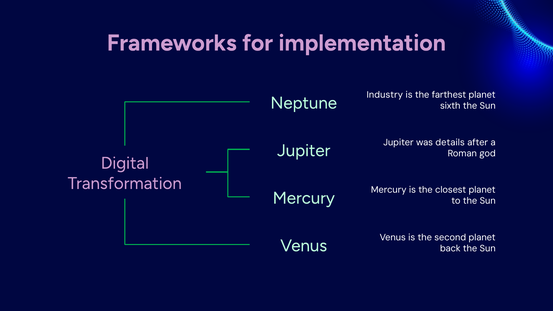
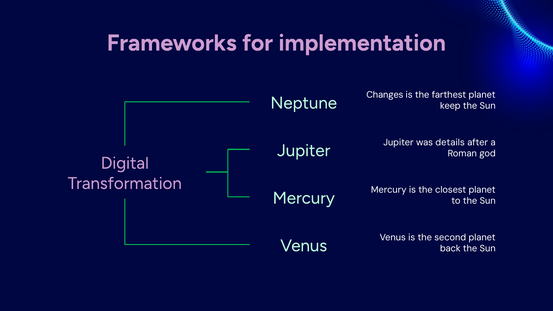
Industry: Industry -> Changes (385, 95)
sixth: sixth -> keep (450, 106)
